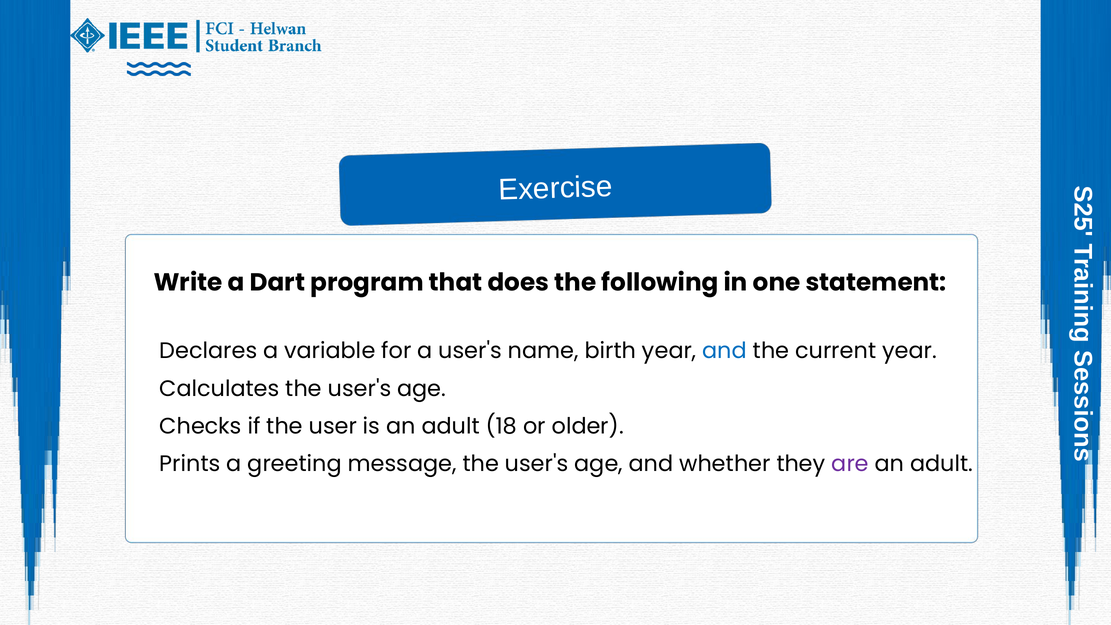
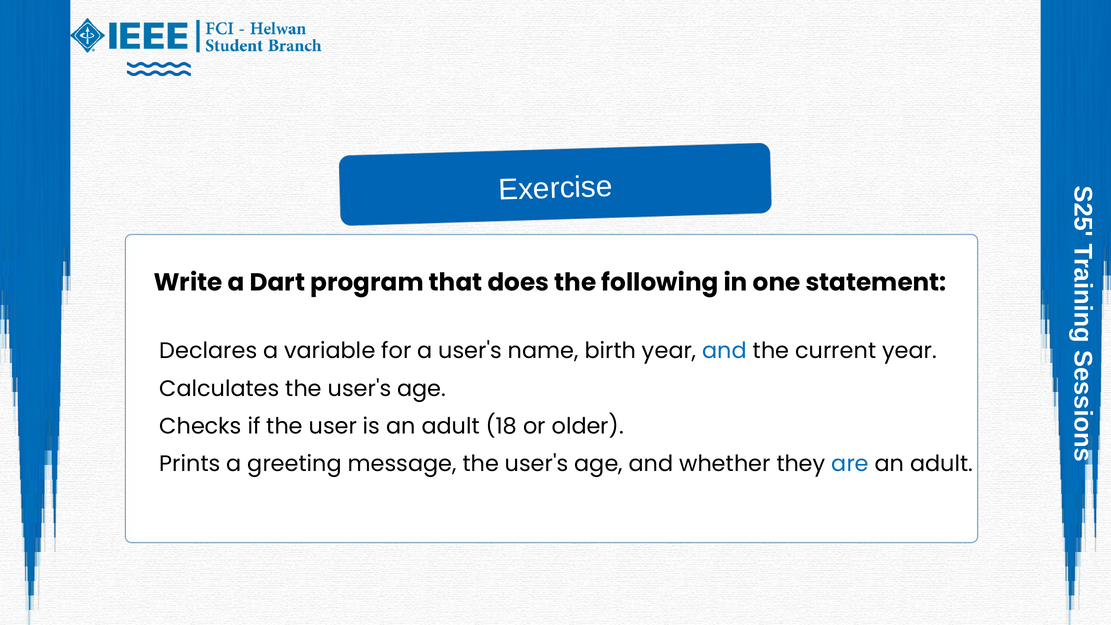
are colour: purple -> blue (850, 464)
